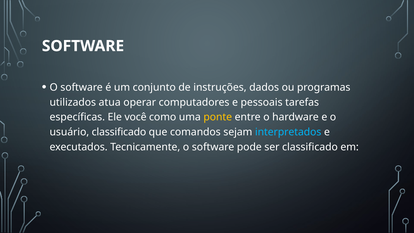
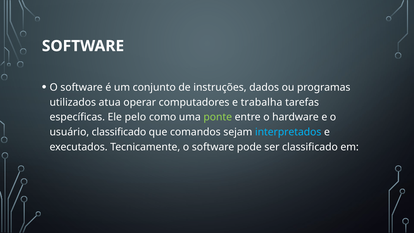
pessoais: pessoais -> trabalha (262, 102)
você: você -> pelo (135, 117)
ponte colour: yellow -> light green (218, 117)
